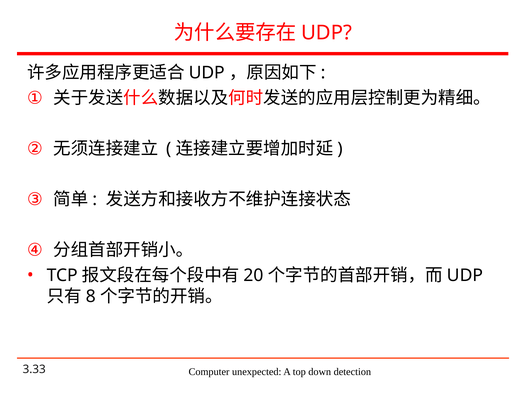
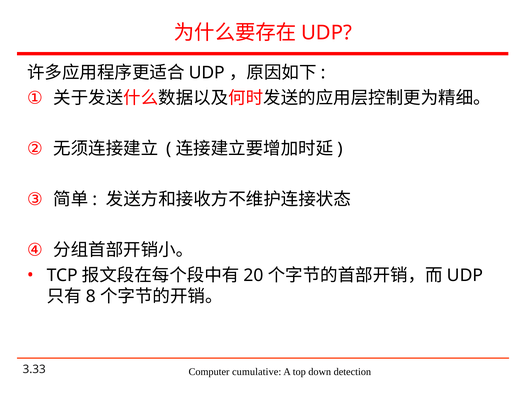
unexpected: unexpected -> cumulative (257, 373)
